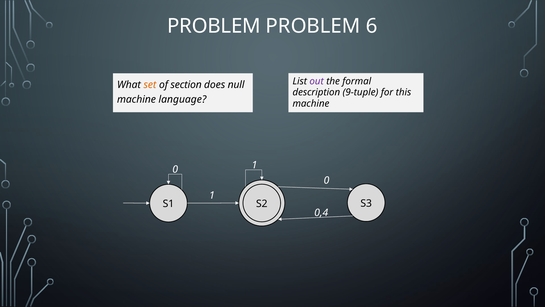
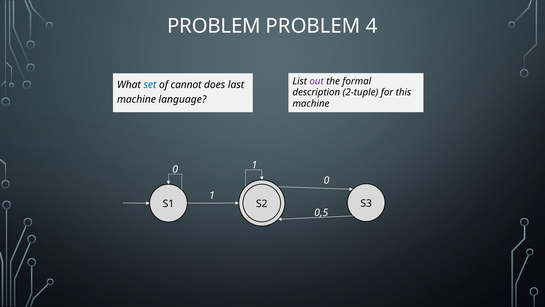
6: 6 -> 4 (372, 26)
set colour: orange -> blue (150, 85)
section: section -> cannot (186, 85)
null: null -> last (236, 85)
9-tuple: 9-tuple -> 2-tuple (360, 92)
0,4: 0,4 -> 0,5 (321, 212)
